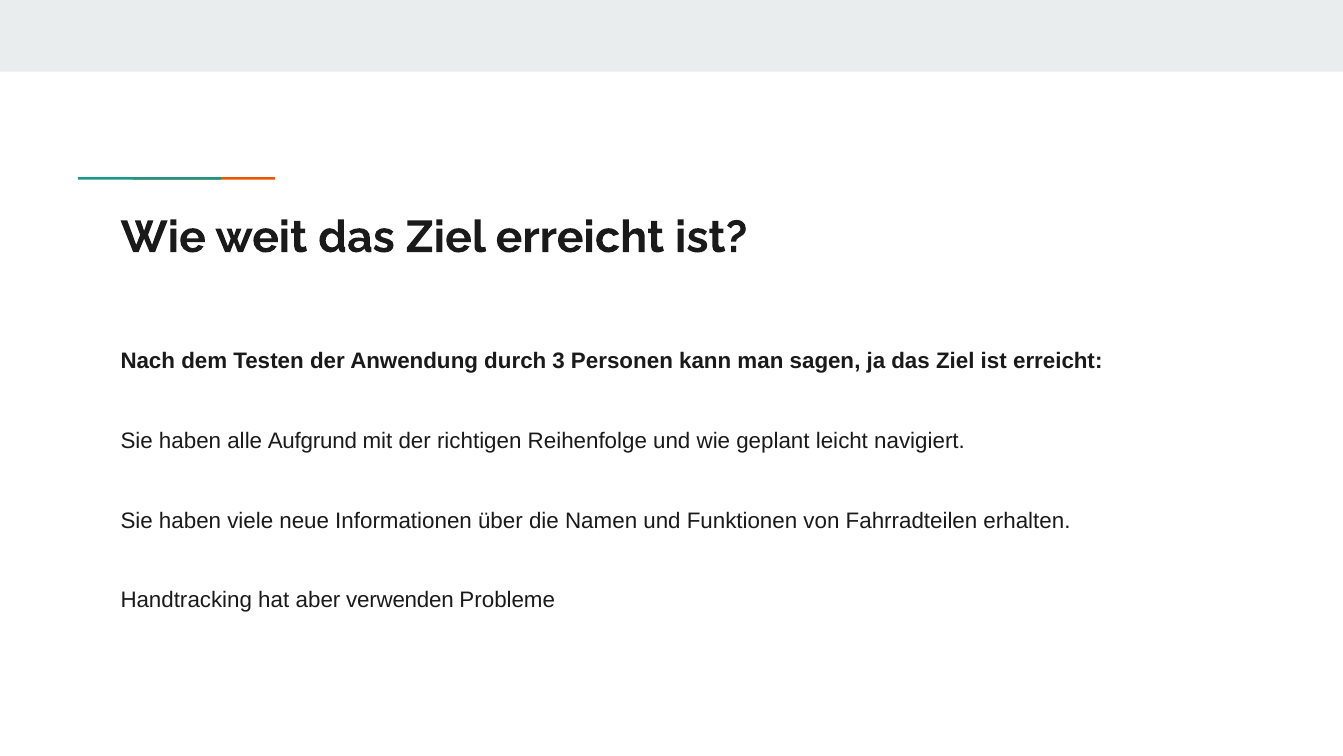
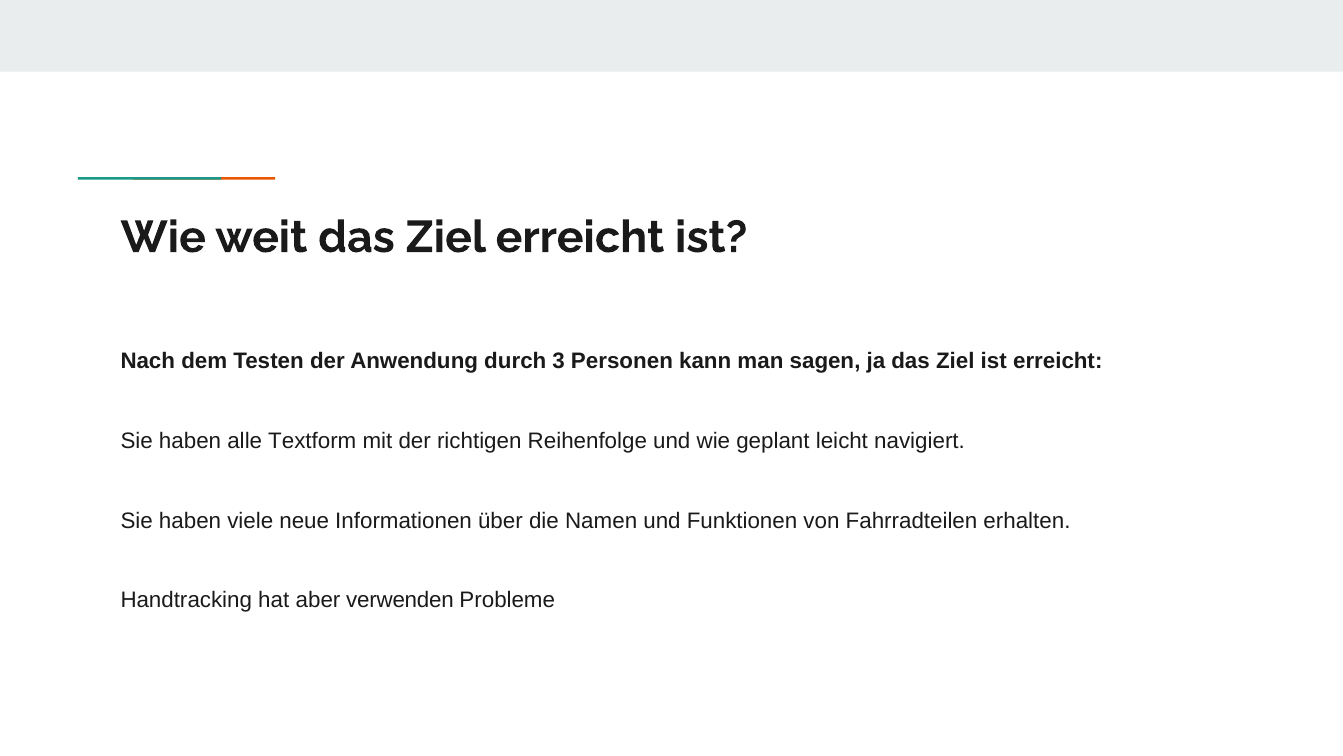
Aufgrund: Aufgrund -> Textform (312, 440)
